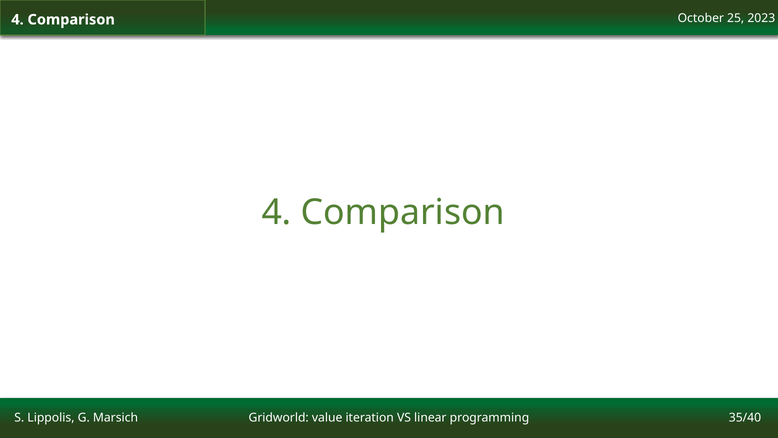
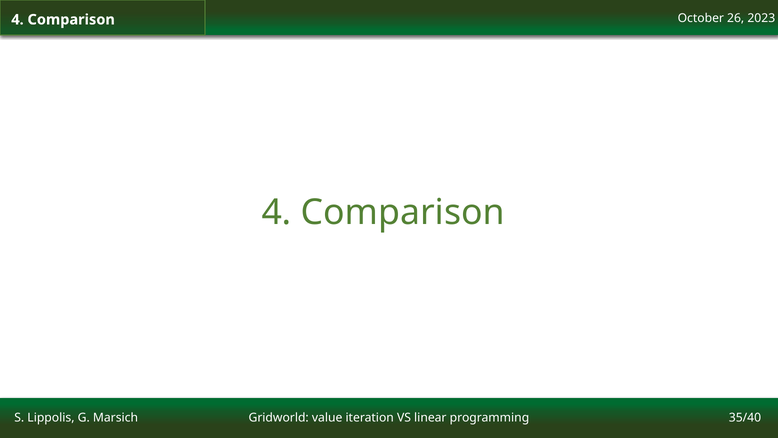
25: 25 -> 26 (736, 18)
